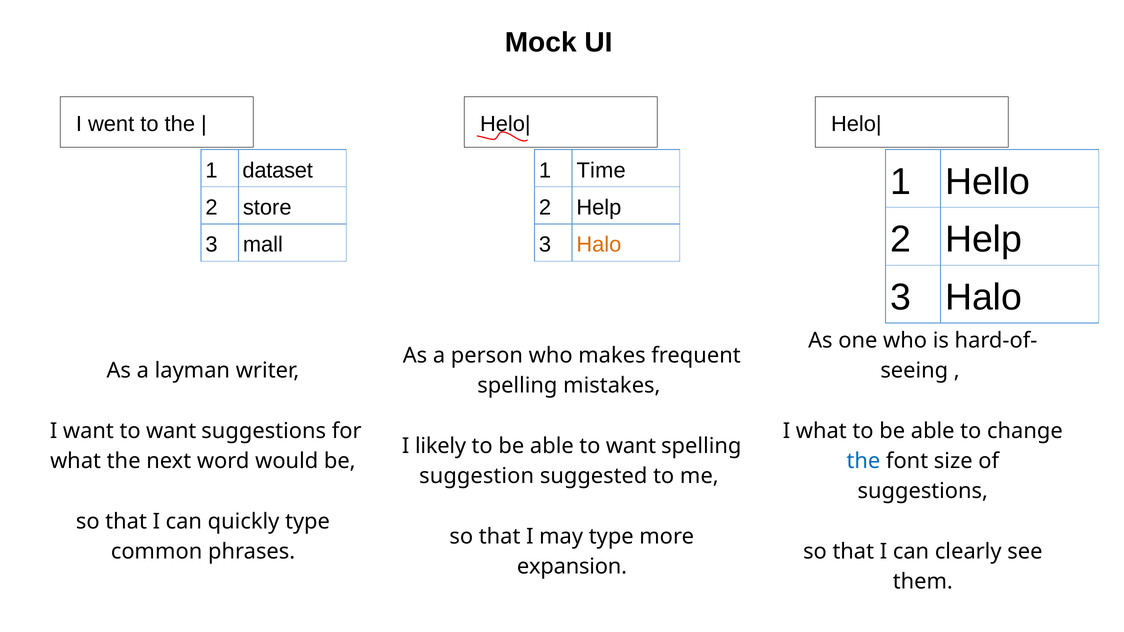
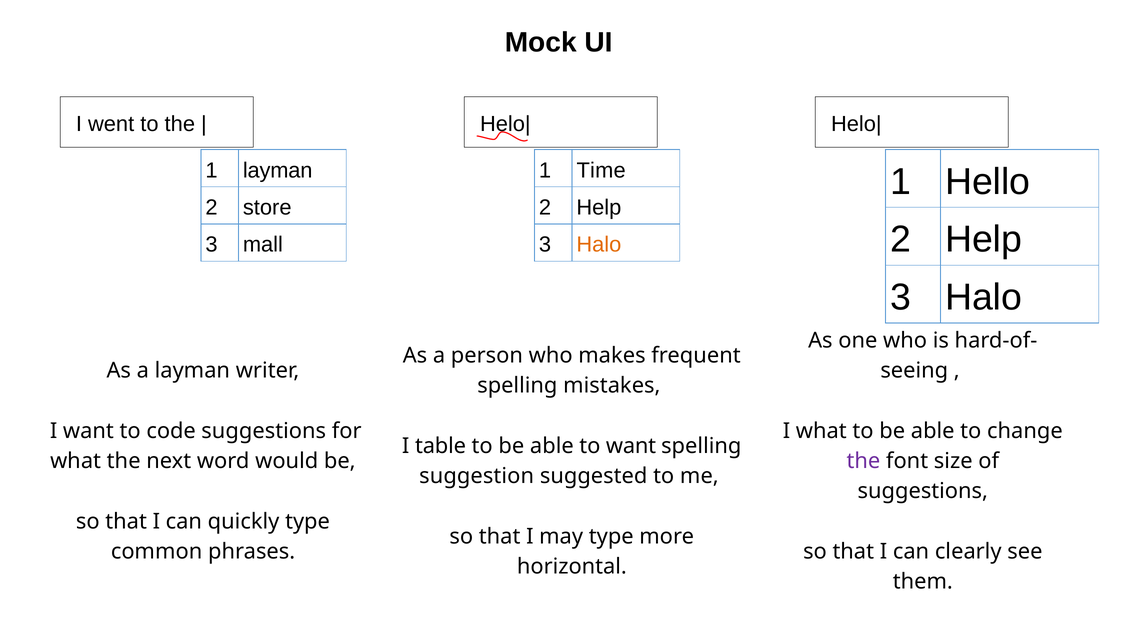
1 dataset: dataset -> layman (278, 170)
want to want: want -> code (171, 431)
likely: likely -> table (441, 446)
the colour: blue -> purple (863, 461)
expansion: expansion -> horizontal (572, 567)
